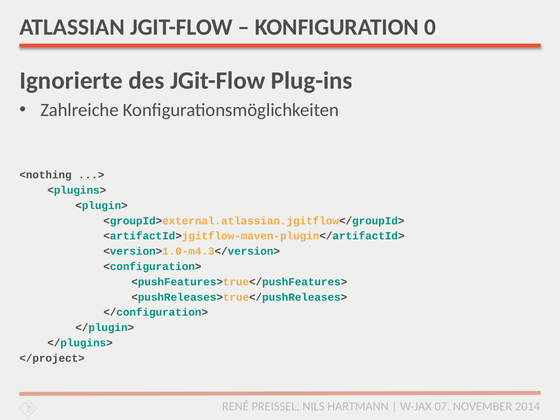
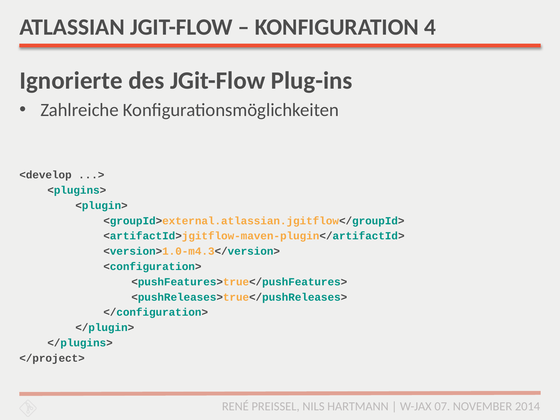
0: 0 -> 4 (430, 27)
<nothing: <nothing -> <develop (45, 175)
